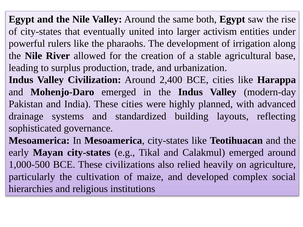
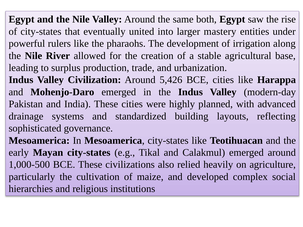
activism: activism -> mastery (220, 31)
2,400: 2,400 -> 5,426 (171, 80)
